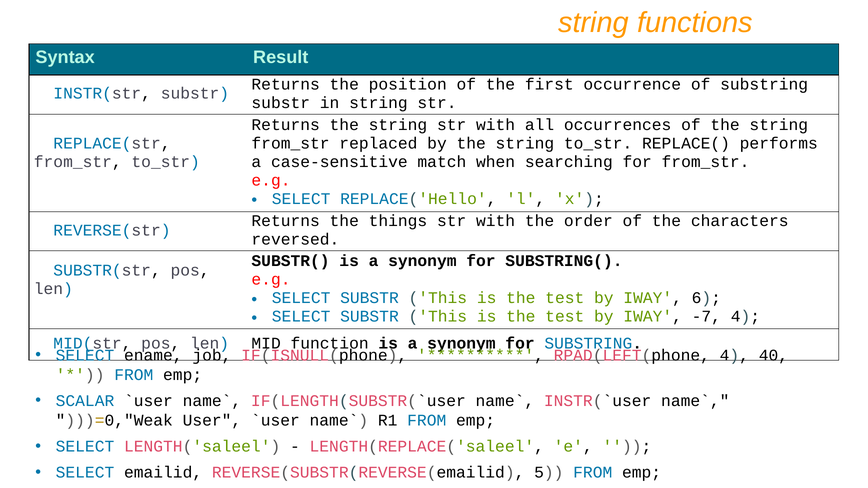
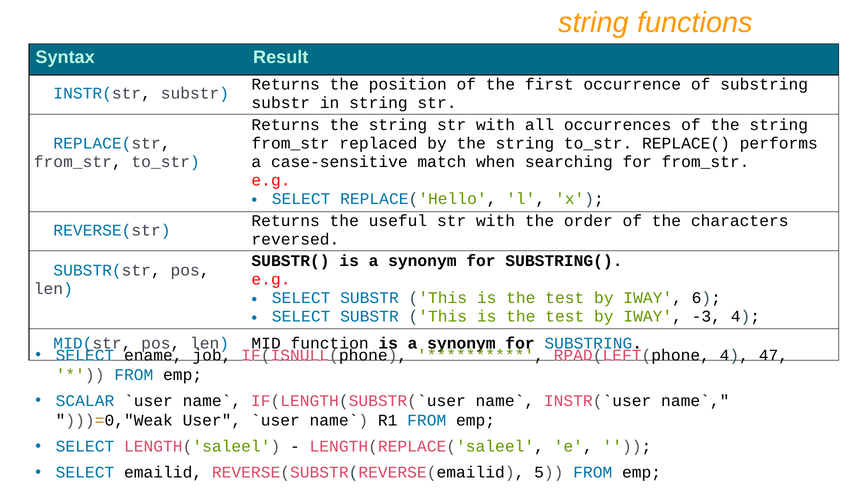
things: things -> useful (398, 221)
-7: -7 -> -3 (706, 317)
40: 40 -> 47 (773, 356)
